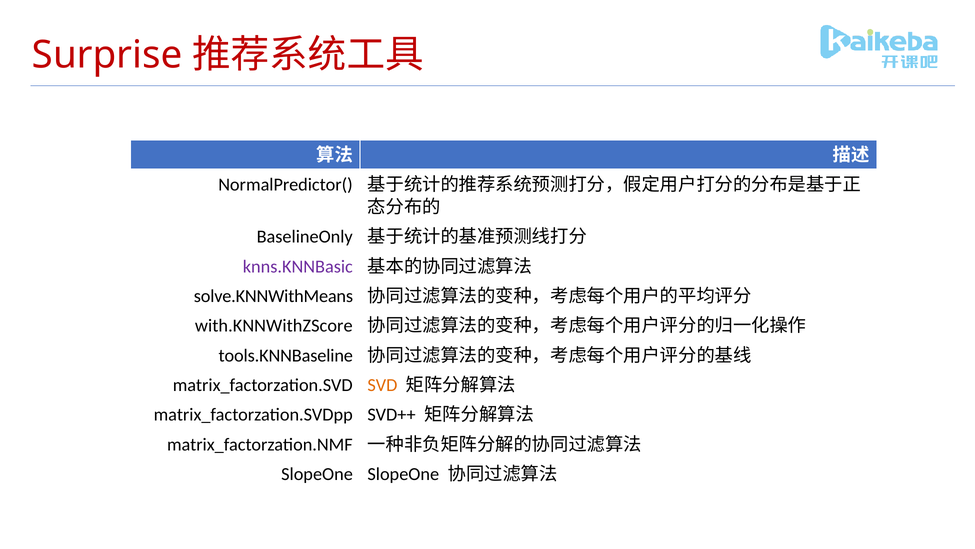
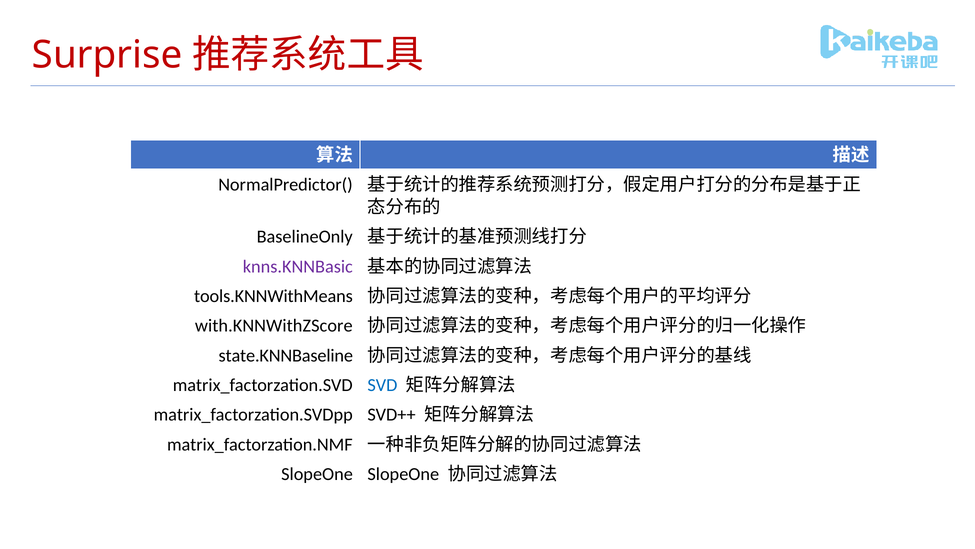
solve.KNNWithMeans: solve.KNNWithMeans -> tools.KNNWithMeans (273, 296)
tools.KNNBaseline: tools.KNNBaseline -> state.KNNBaseline (286, 355)
SVD colour: orange -> blue (382, 385)
